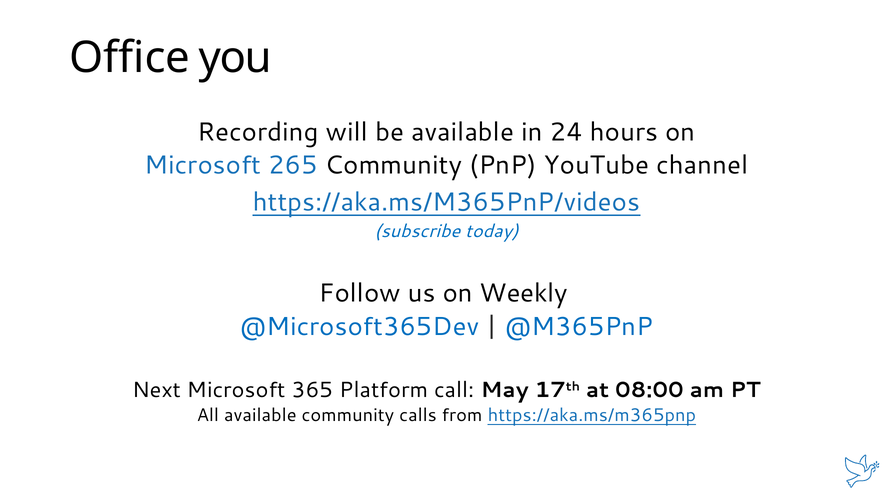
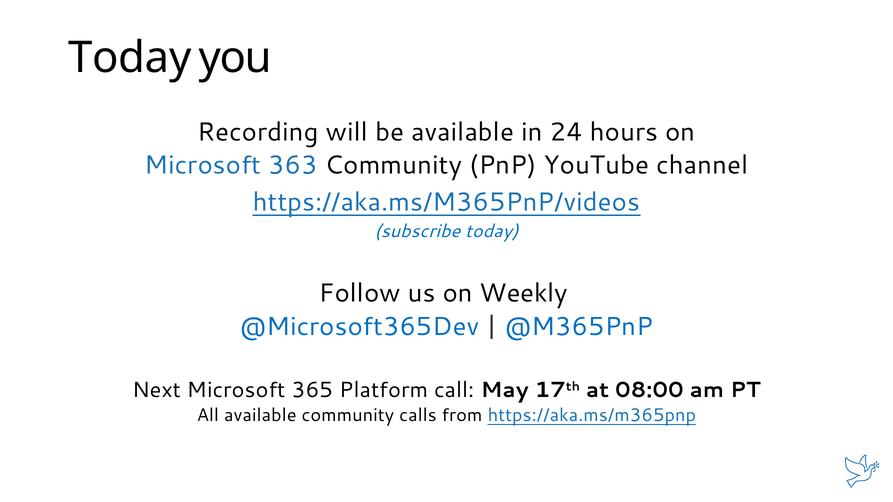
Office: Office -> Today (130, 58)
265: 265 -> 363 (293, 165)
